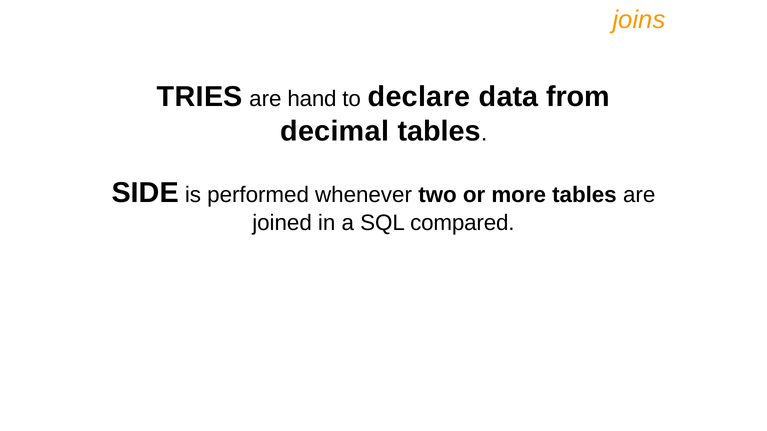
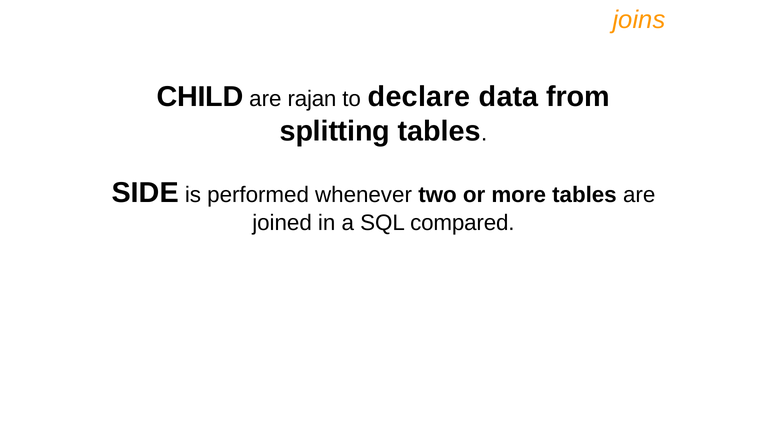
TRIES: TRIES -> CHILD (200, 97)
hand: hand -> rajan (312, 99)
decimal: decimal -> splitting (335, 131)
